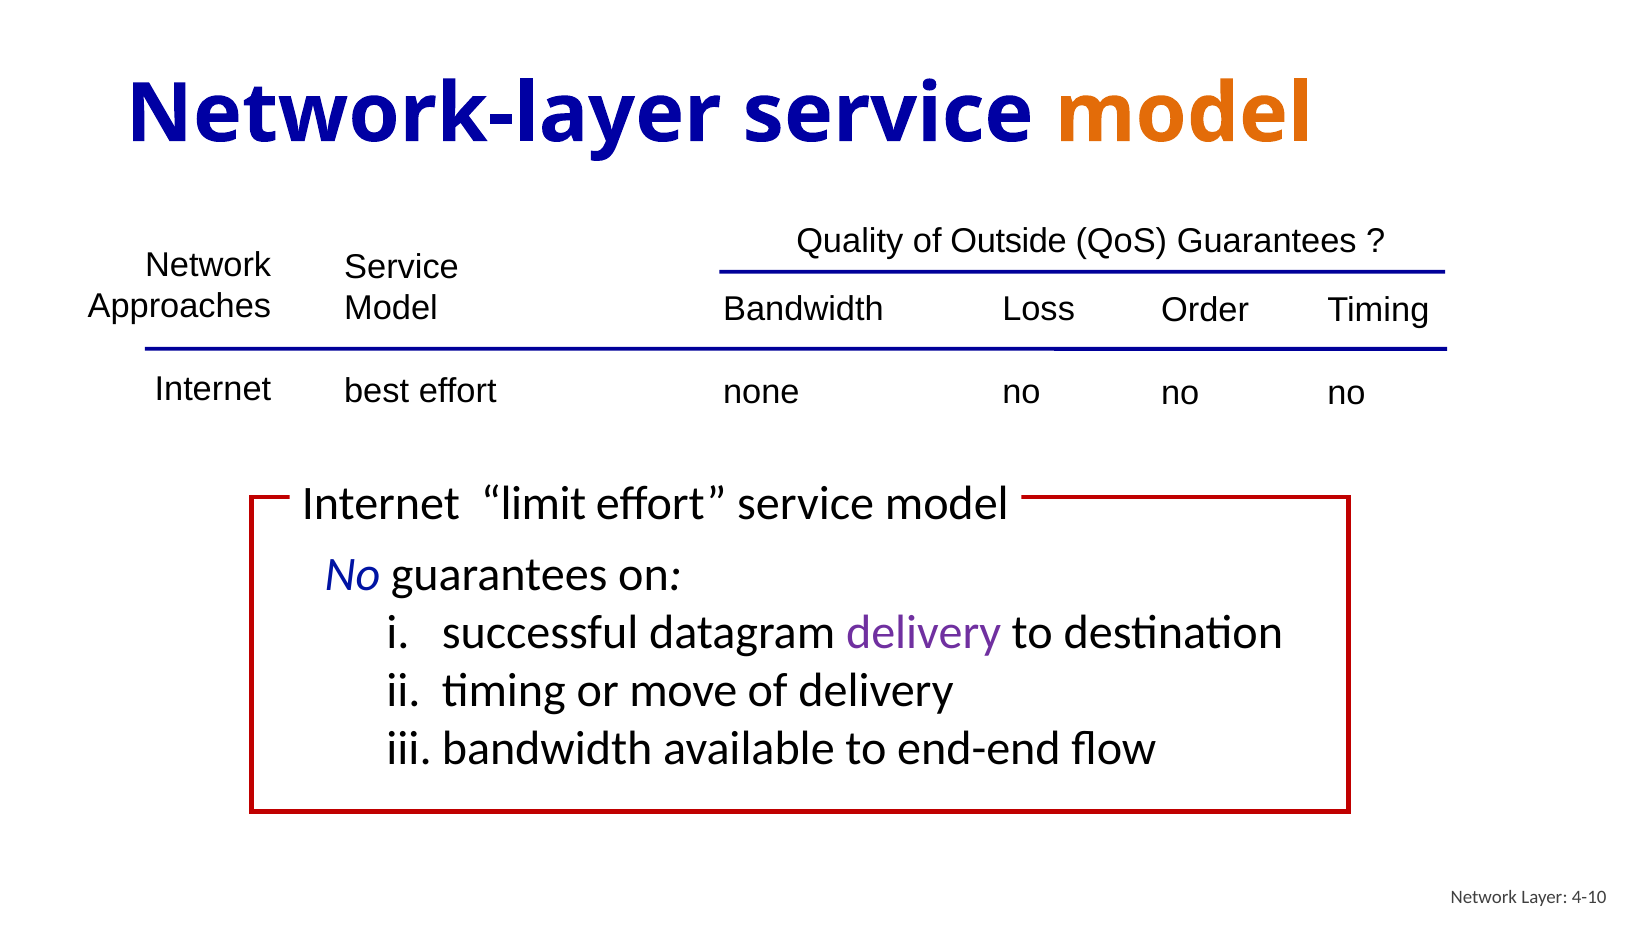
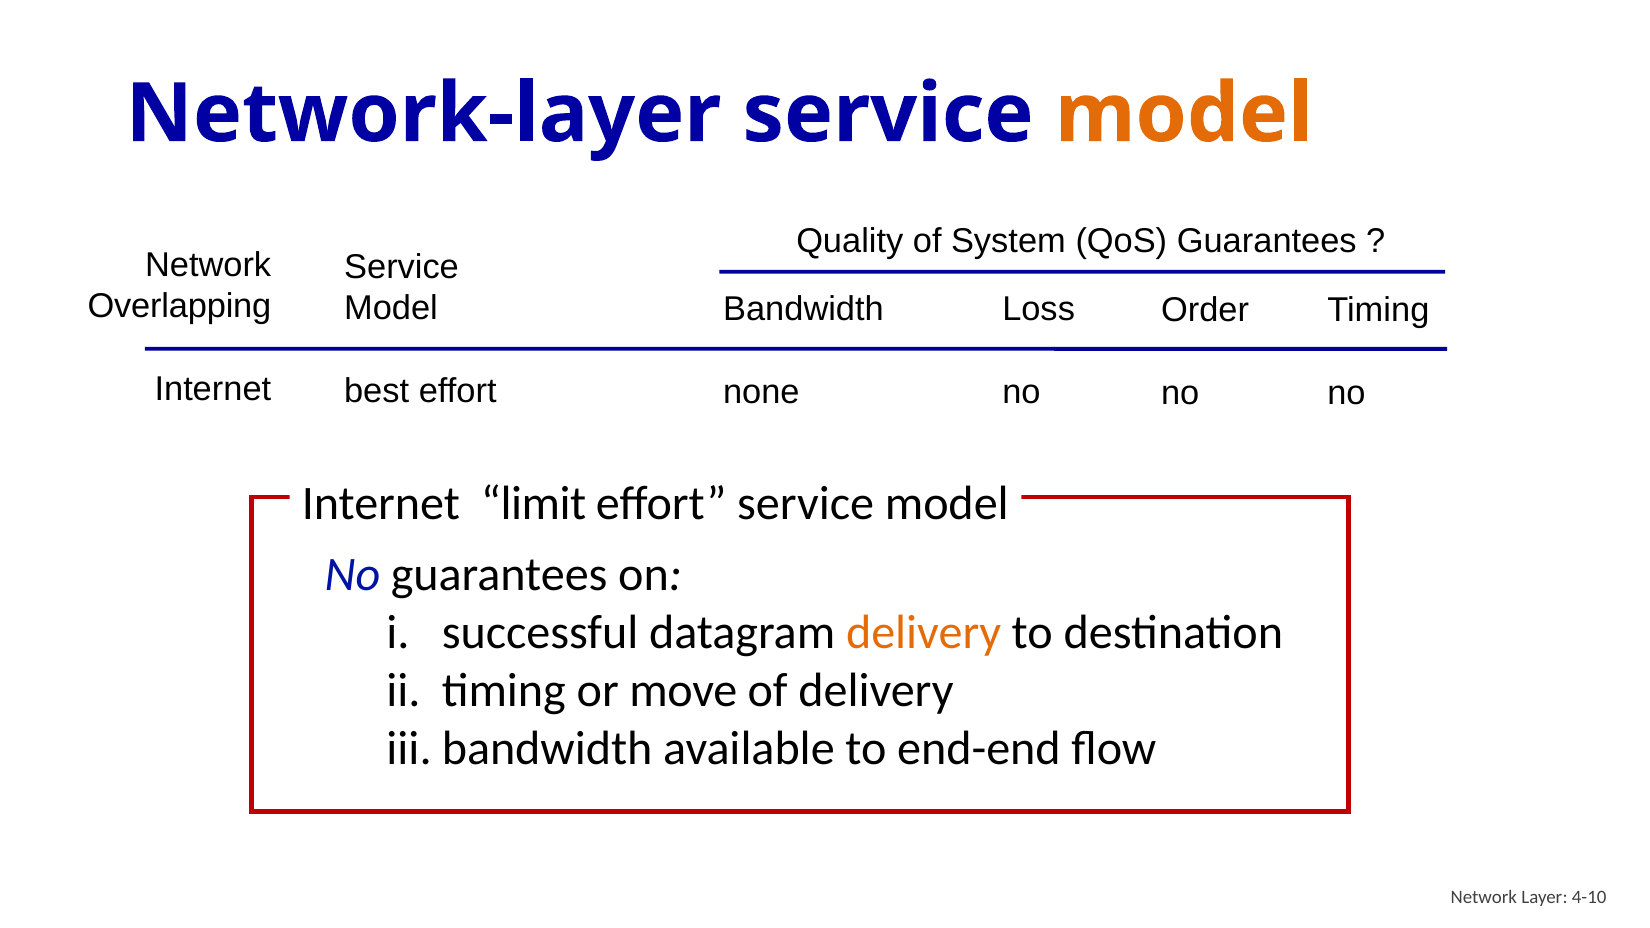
Outside: Outside -> System (1008, 241)
Approaches: Approaches -> Overlapping (179, 307)
delivery colour: purple -> orange (924, 633)
